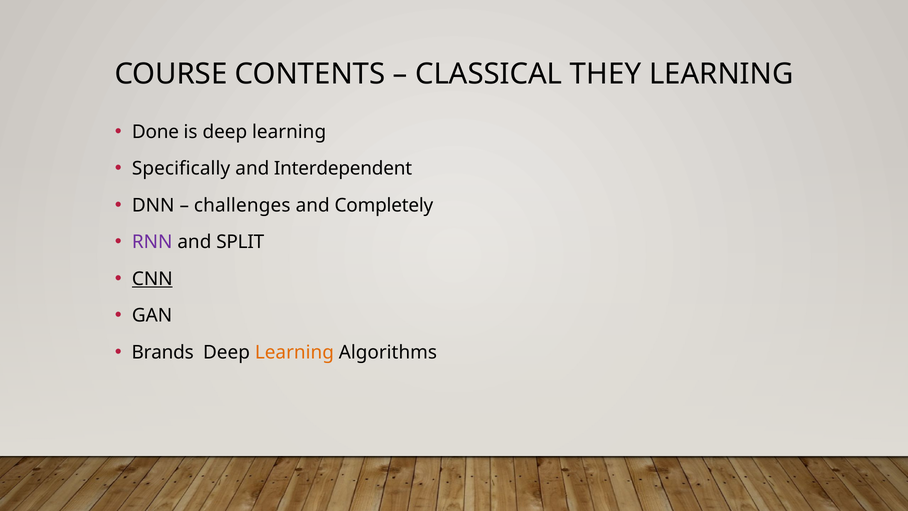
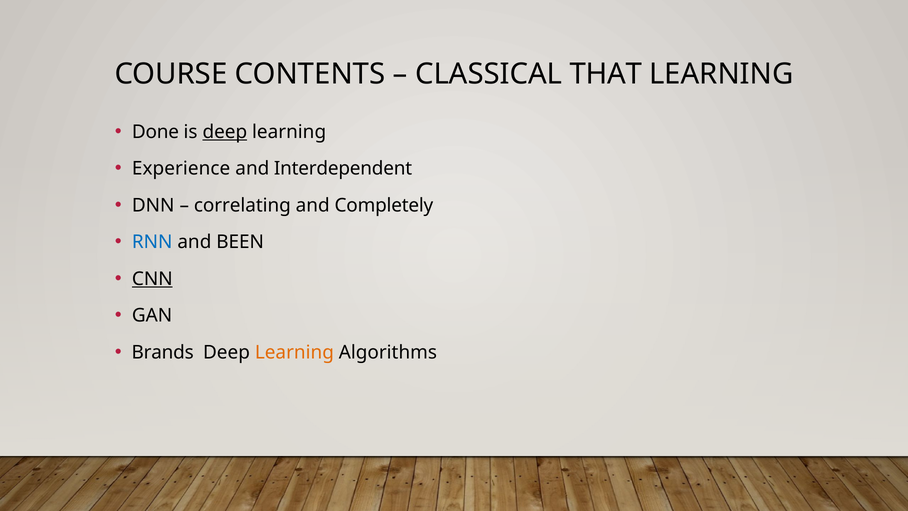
THEY: THEY -> THAT (606, 74)
deep underline: none -> present (225, 132)
Specifically: Specifically -> Experience (181, 169)
challenges: challenges -> correlating (242, 205)
RNN colour: purple -> blue (152, 242)
SPLIT: SPLIT -> BEEN (240, 242)
